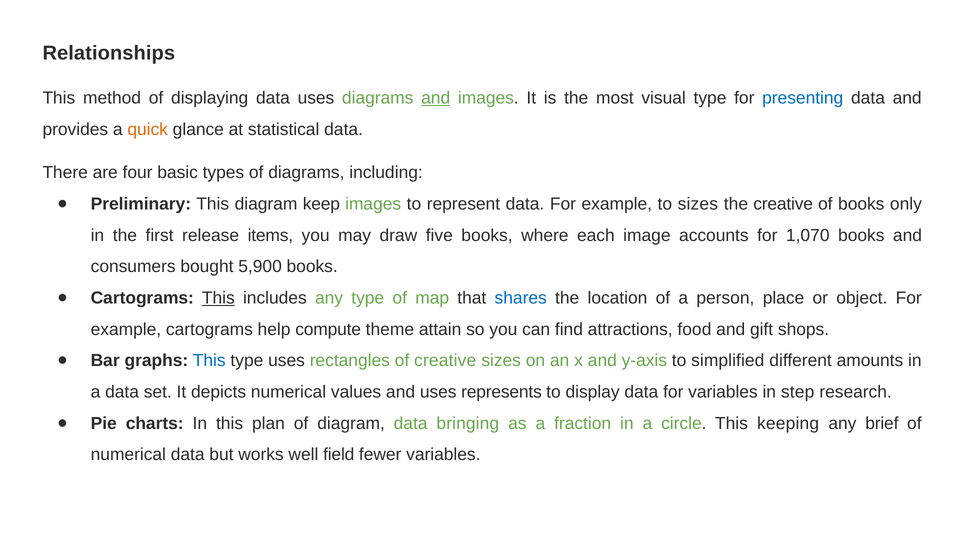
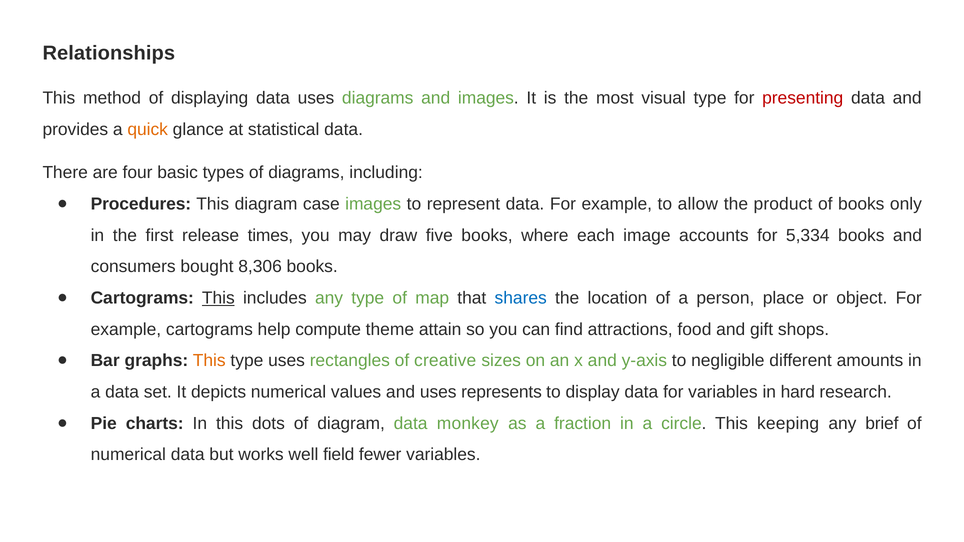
and underline: present -> none (436, 98)
presenting colour: blue -> red (803, 98)
Preliminary: Preliminary -> Procedures (141, 204)
keep: keep -> case (321, 204)
to sizes: sizes -> allow (698, 204)
the creative: creative -> product (783, 204)
items: items -> times (270, 235)
1,070: 1,070 -> 5,334 (808, 235)
5,900: 5,900 -> 8,306 (260, 267)
This colour: blue -> orange (209, 361)
simplified: simplified -> negligible (728, 361)
step: step -> hard (798, 392)
plan: plan -> dots (268, 424)
bringing: bringing -> monkey (468, 424)
